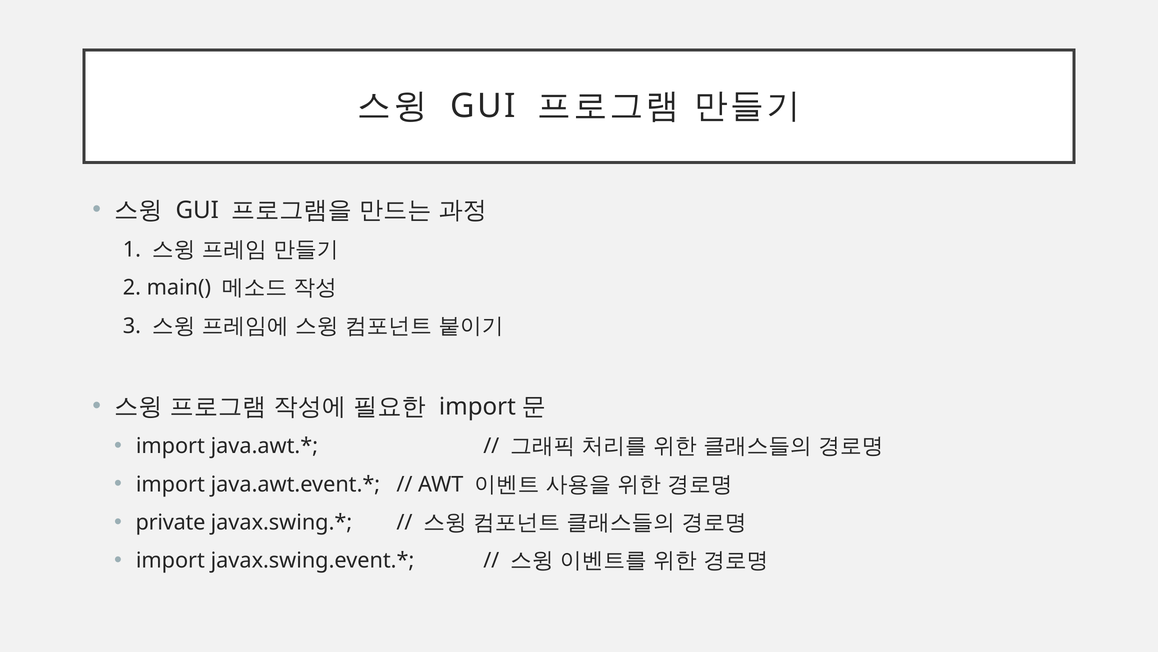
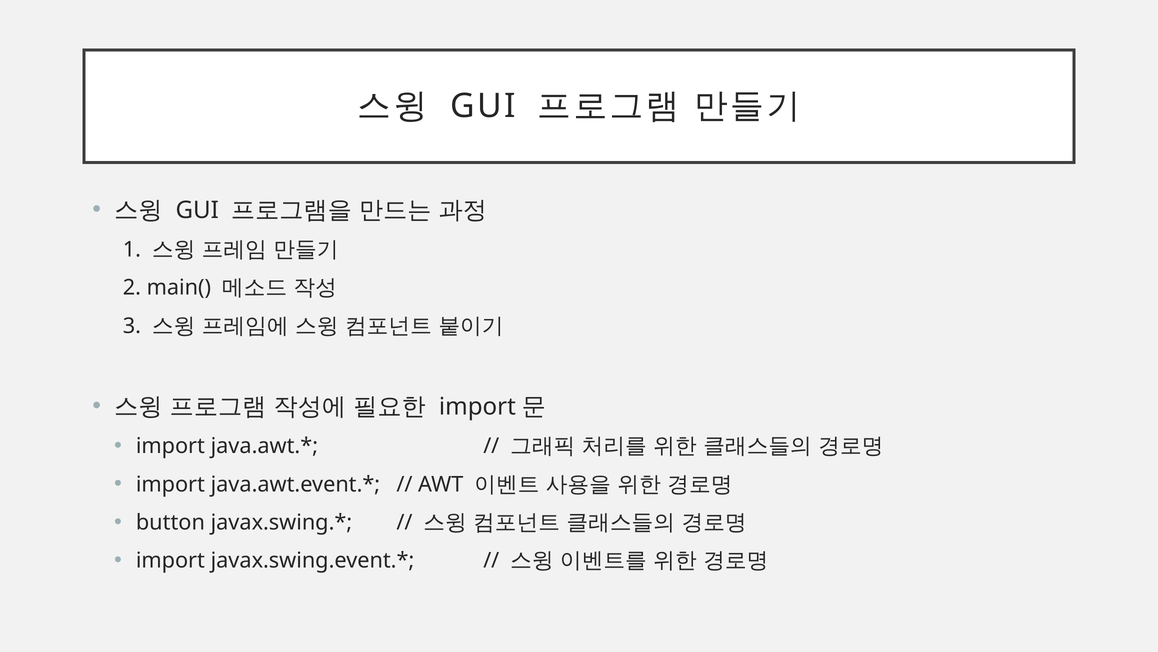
private: private -> button (170, 522)
